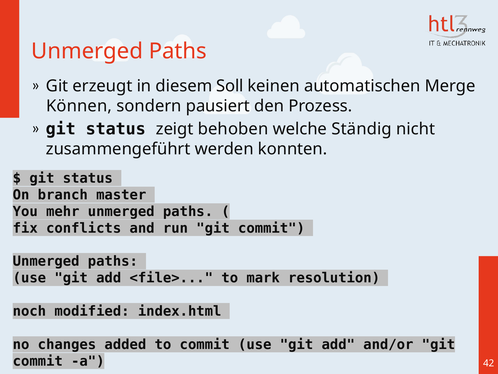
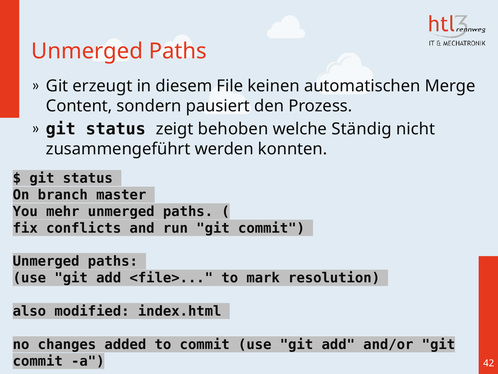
Soll: Soll -> File (230, 86)
Können: Können -> Content (79, 106)
noch: noch -> also (29, 311)
